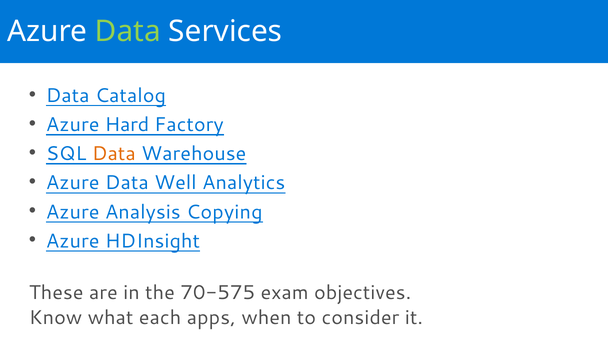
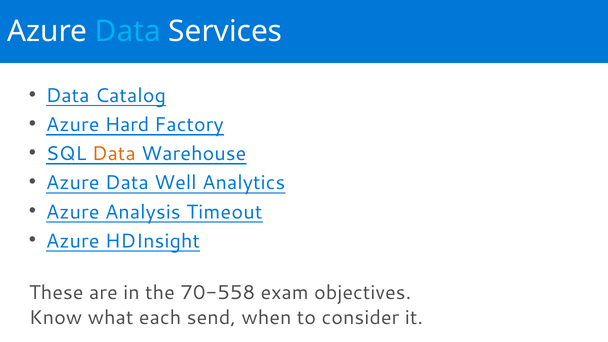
Data colour: light green -> light blue (128, 31)
Copying: Copying -> Timeout (224, 212)
70-575: 70-575 -> 70-558 (218, 293)
apps: apps -> send (211, 318)
